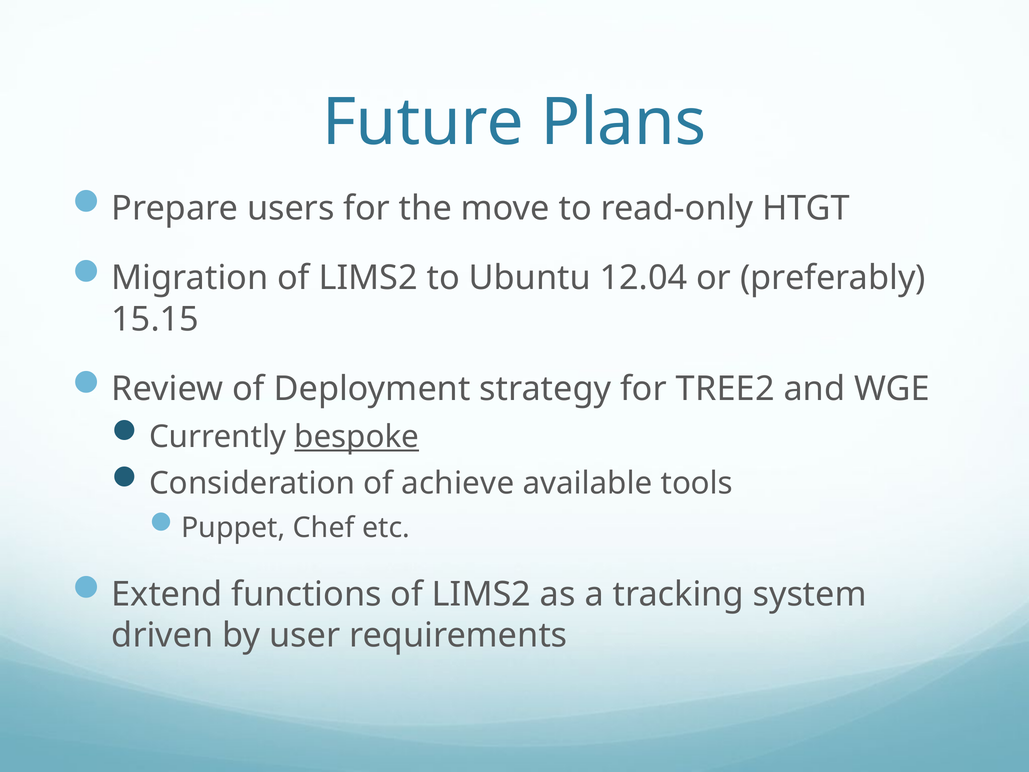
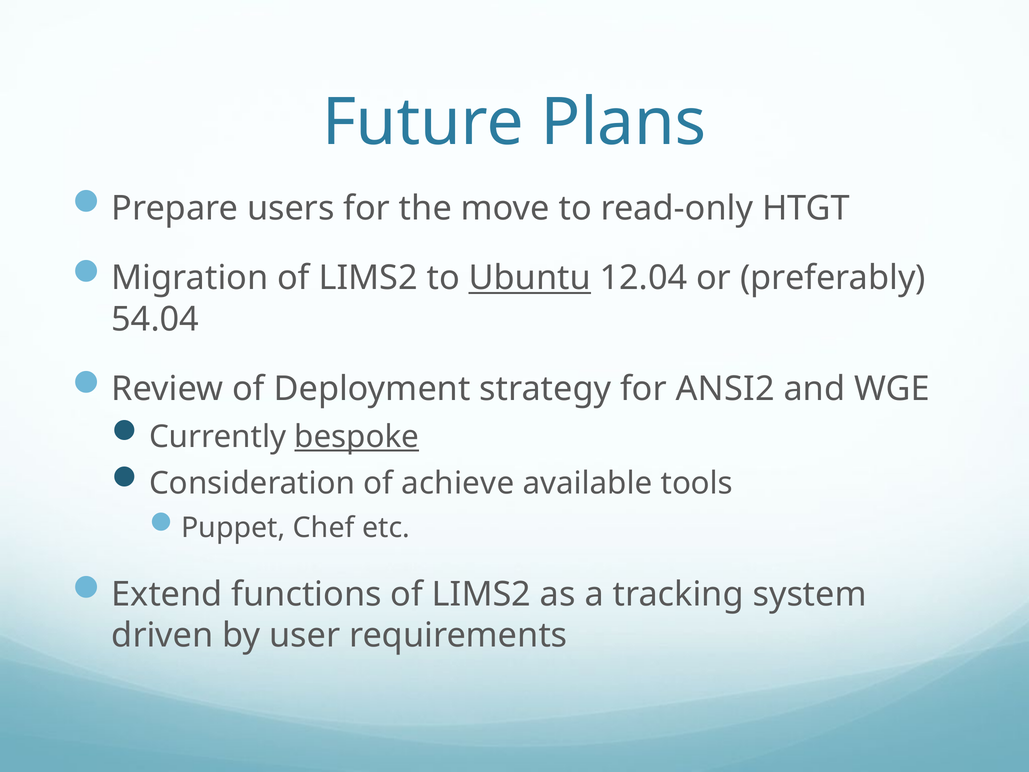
Ubuntu underline: none -> present (530, 278)
15.15: 15.15 -> 54.04 (155, 319)
TREE2: TREE2 -> ANSI2 (725, 389)
